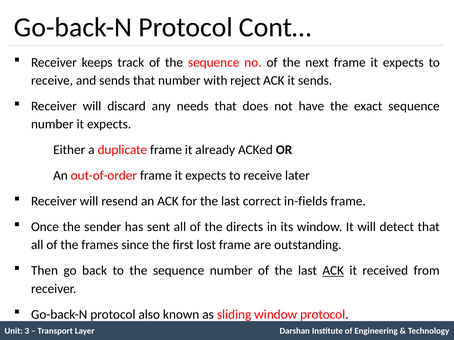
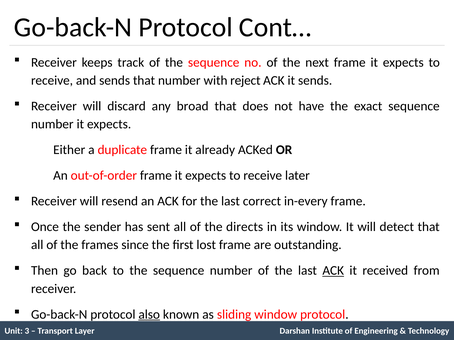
needs: needs -> broad (193, 106)
in-fields: in-fields -> in-every (306, 202)
also underline: none -> present (149, 315)
